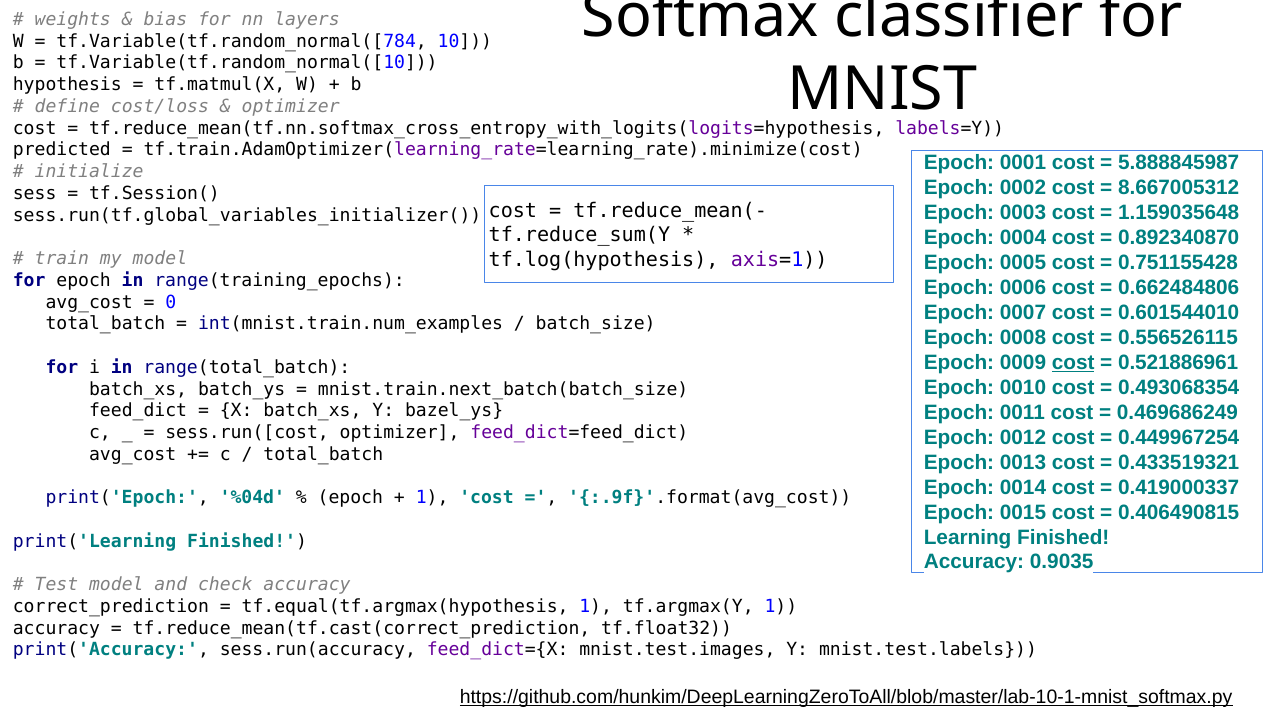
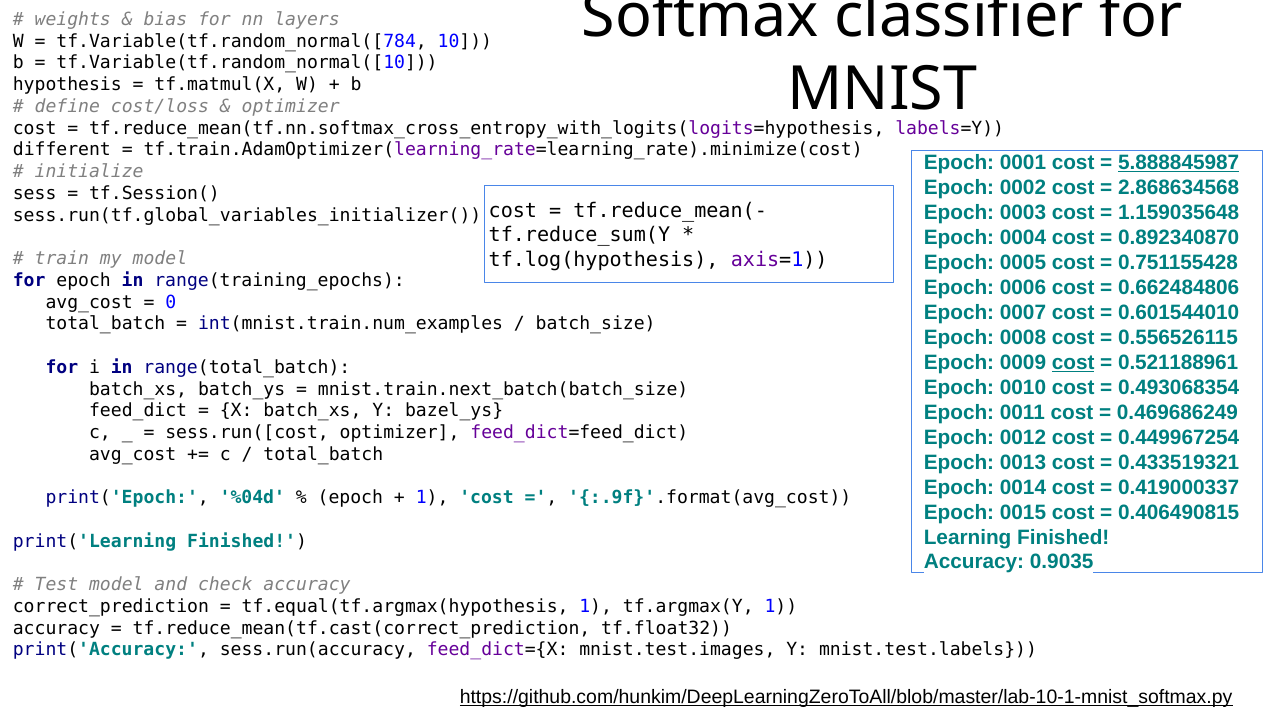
predicted: predicted -> different (62, 150)
5.888845987 underline: none -> present (1179, 163)
8.667005312: 8.667005312 -> 2.868634568 (1179, 188)
0.521886961: 0.521886961 -> 0.521188961 (1178, 362)
